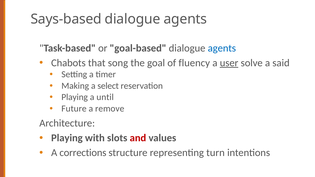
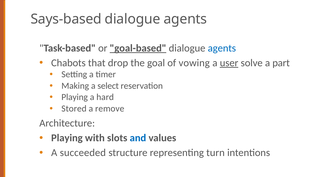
goal-based underline: none -> present (138, 48)
song: song -> drop (118, 63)
fluency: fluency -> vowing (194, 63)
said: said -> part (281, 63)
until: until -> hard (105, 97)
Future: Future -> Stored (74, 109)
and colour: red -> blue (138, 138)
corrections: corrections -> succeeded (83, 153)
